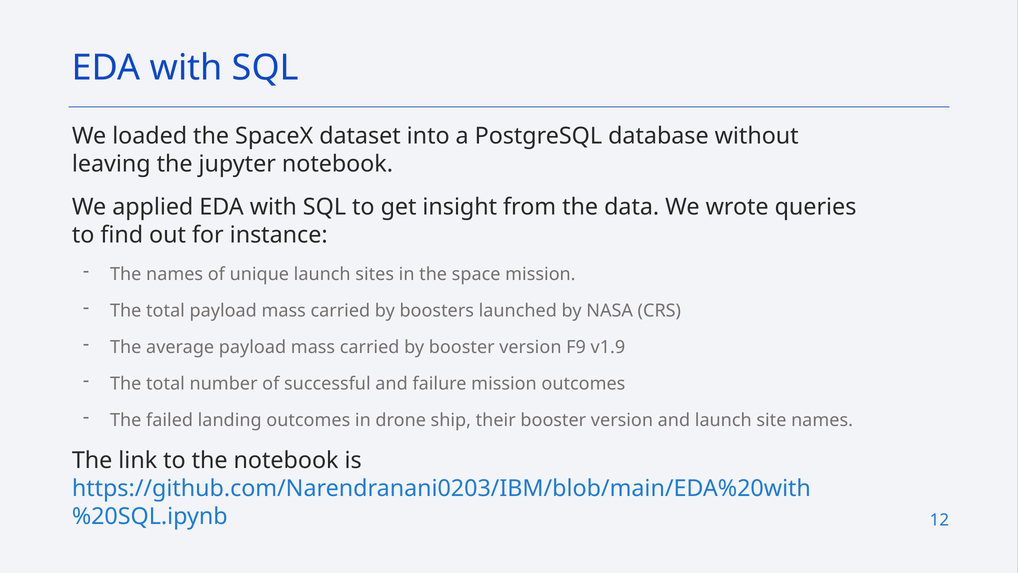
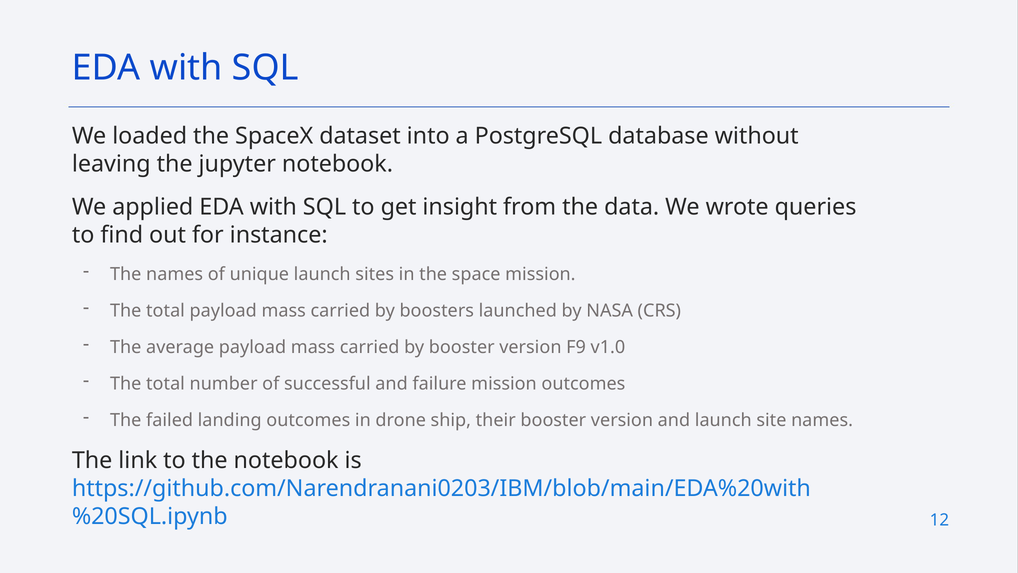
v1.9: v1.9 -> v1.0 (608, 347)
